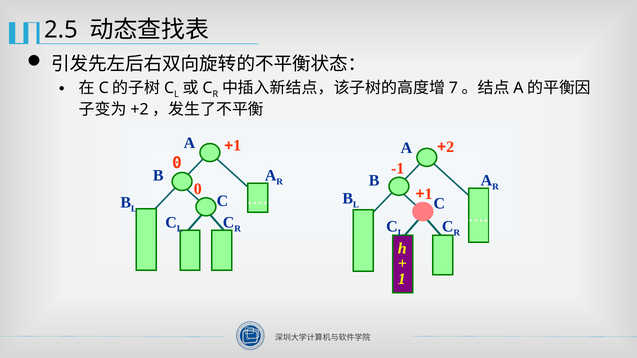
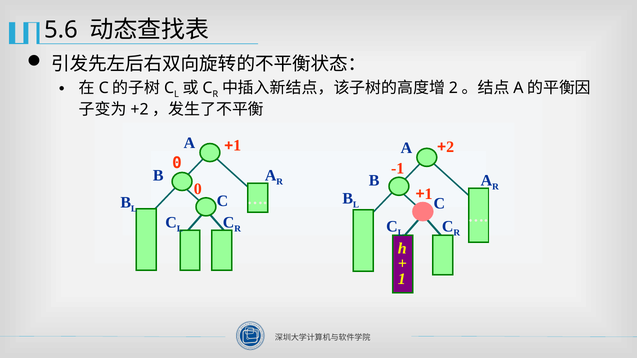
2.5: 2.5 -> 5.6 (61, 30)
7: 7 -> 2 (453, 88)
